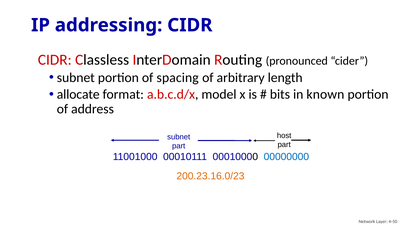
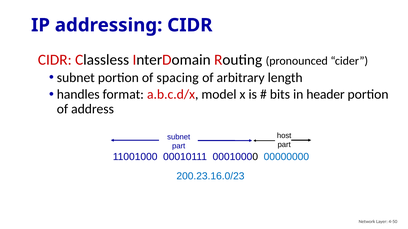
allocate: allocate -> handles (78, 95)
known: known -> header (326, 95)
200.23.16.0/23 colour: orange -> blue (210, 177)
